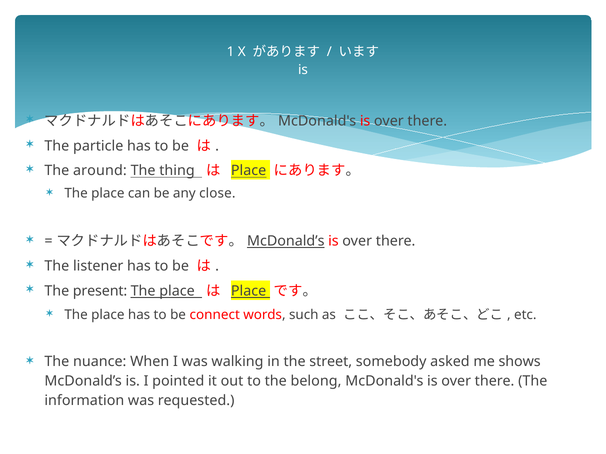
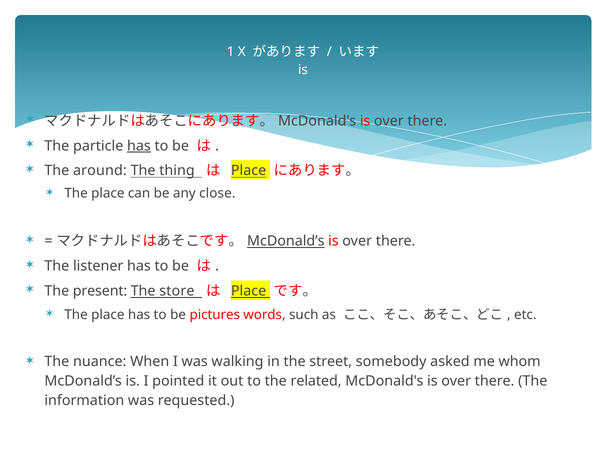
has underline: none -> present (139, 146)
place: place -> store (177, 291)
connect: connect -> pictures (215, 315)
shows: shows -> whom (520, 362)
belong: belong -> related (316, 381)
